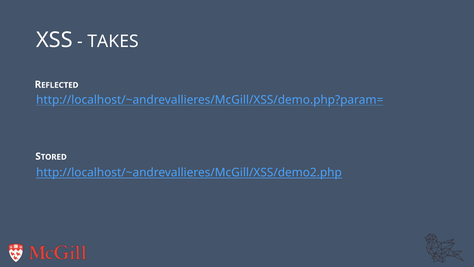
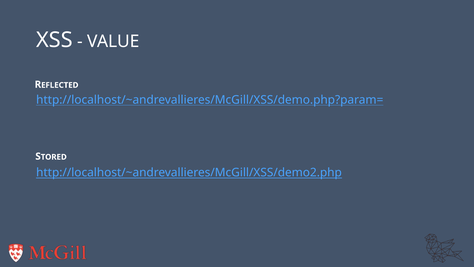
TAKES: TAKES -> VALUE (113, 41)
